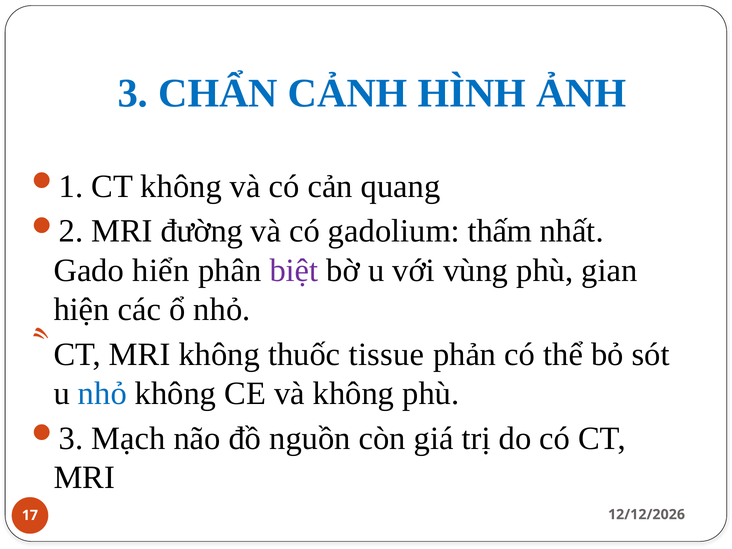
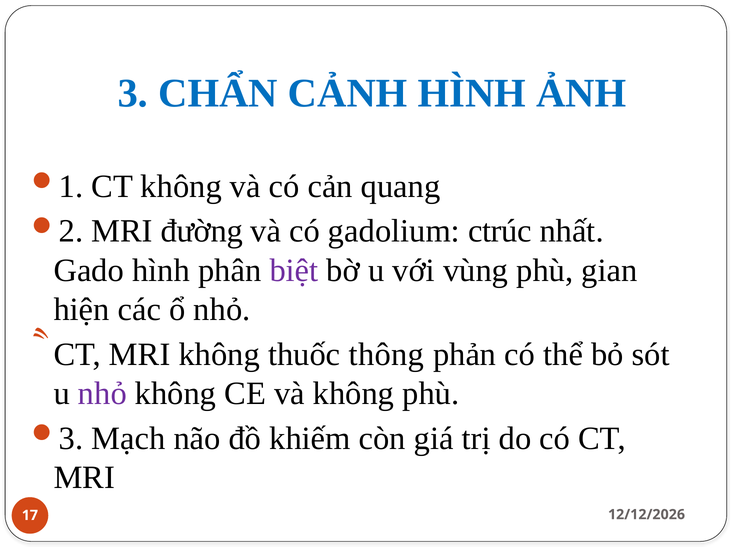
thấm: thấm -> ctrúc (500, 231)
Gado hiển: hiển -> hình (161, 270)
tissue: tissue -> thông (387, 354)
nhỏ colour: blue -> purple (102, 393)
nguồn: nguồn -> khiếm (310, 438)
